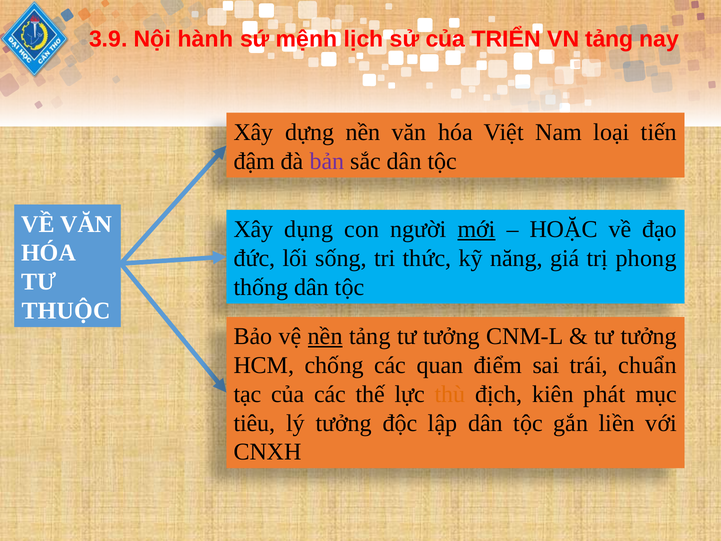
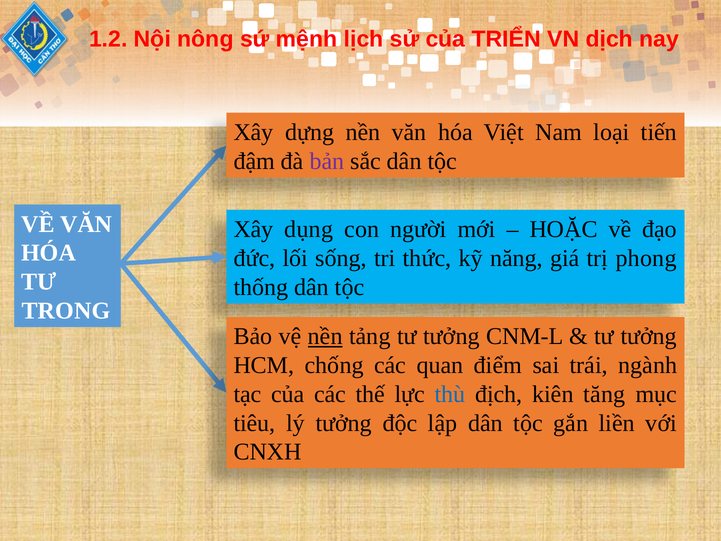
3.9: 3.9 -> 1.2 (108, 39)
hành: hành -> nông (205, 39)
VN tảng: tảng -> dịch (609, 39)
mới underline: present -> none (477, 229)
THUỘC: THUỘC -> TRONG (66, 311)
chuẩn: chuẩn -> ngành (648, 365)
thù colour: orange -> blue (450, 394)
phát: phát -> tăng (604, 394)
